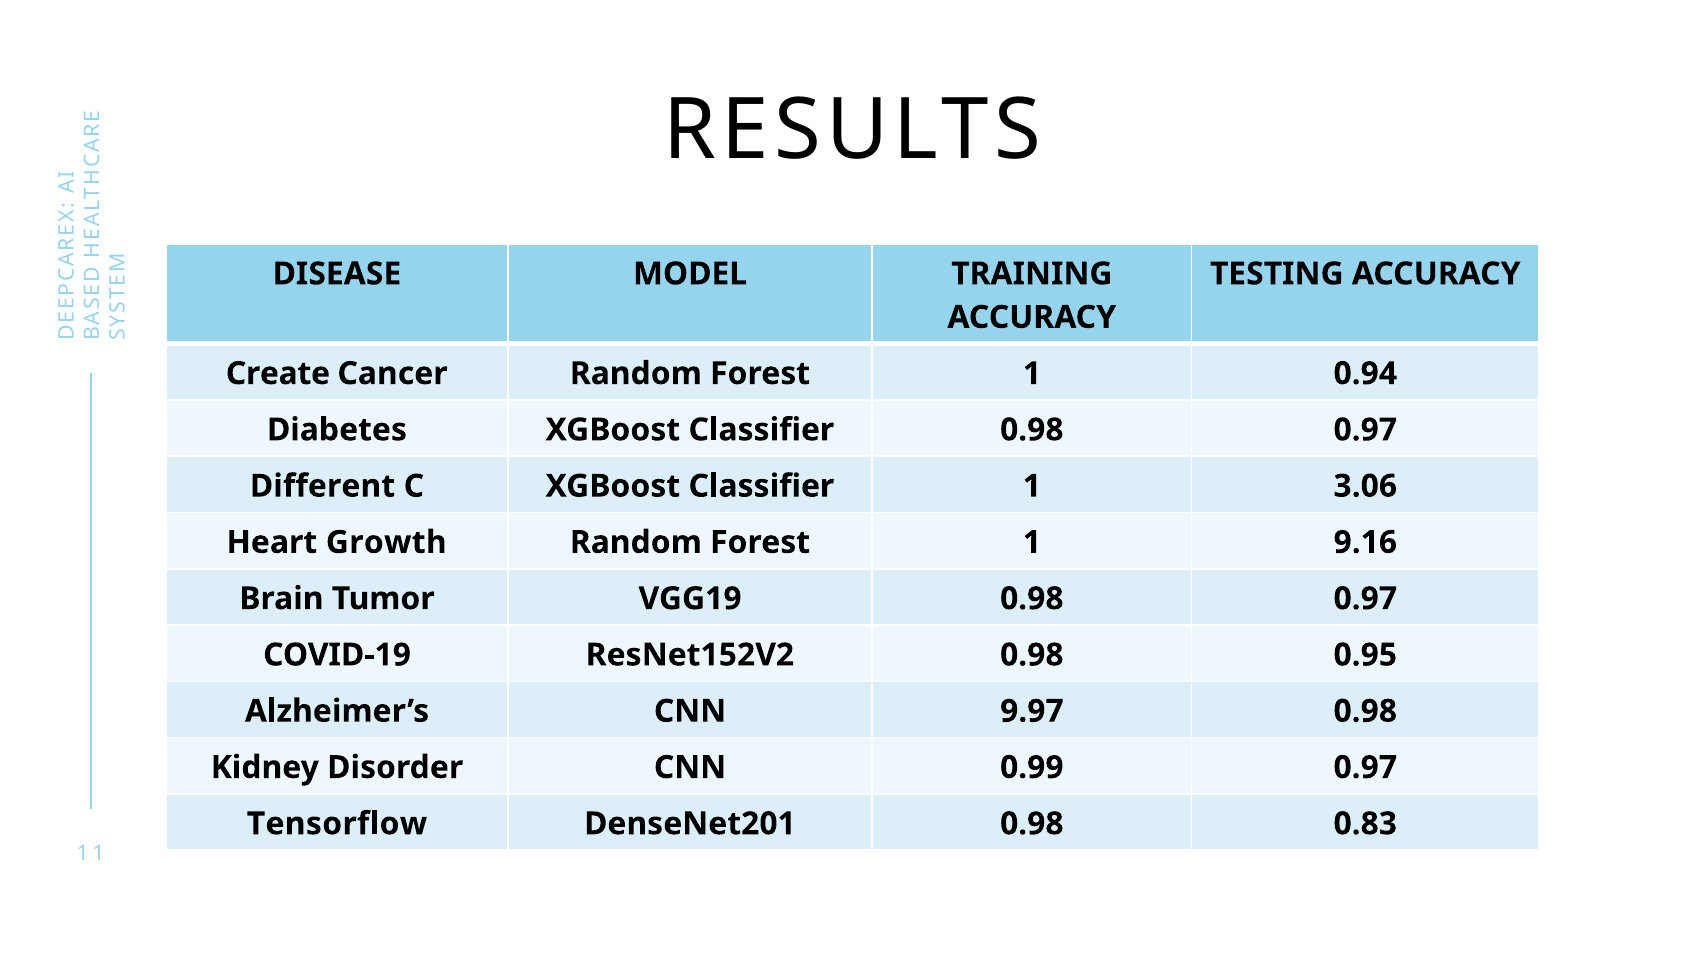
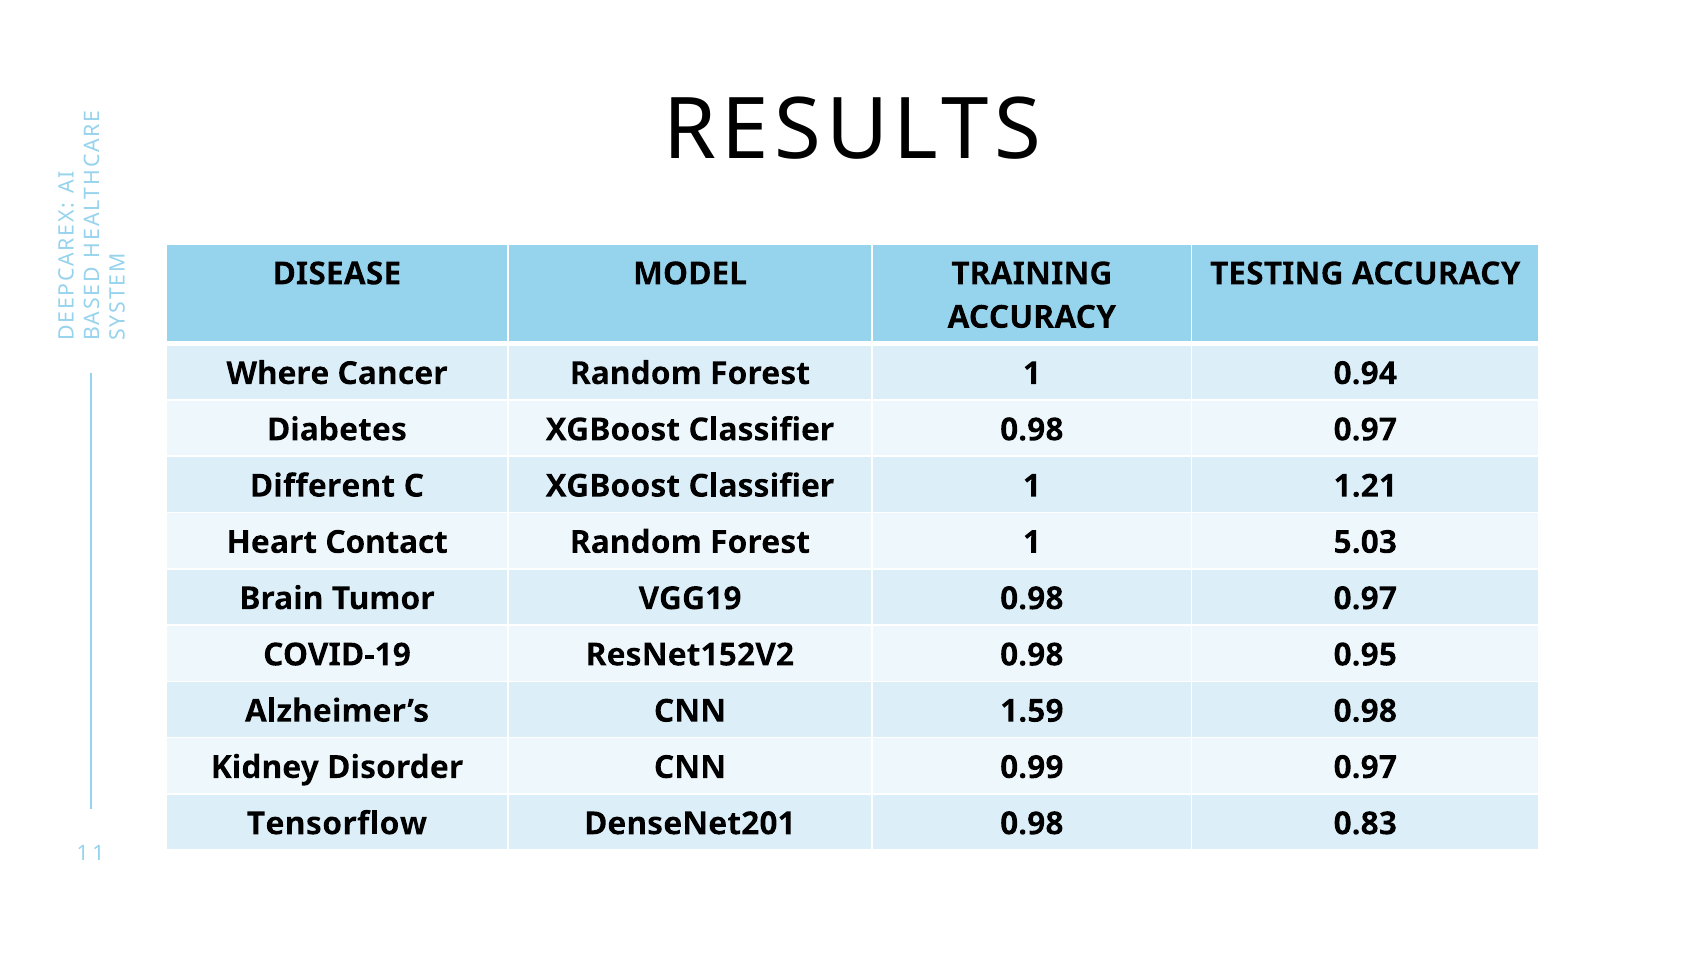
Create: Create -> Where (278, 374)
3.06: 3.06 -> 1.21 (1365, 486)
Growth: Growth -> Contact (387, 542)
9.16: 9.16 -> 5.03 (1365, 542)
9.97: 9.97 -> 1.59 (1032, 711)
